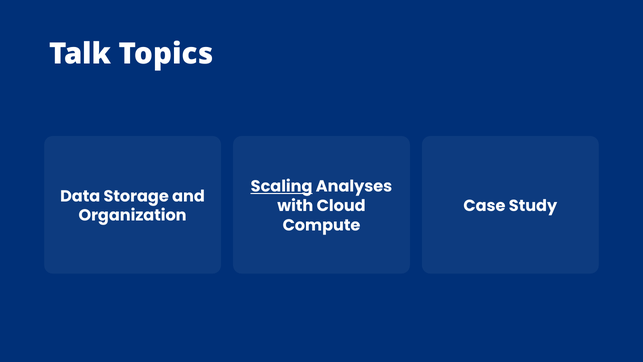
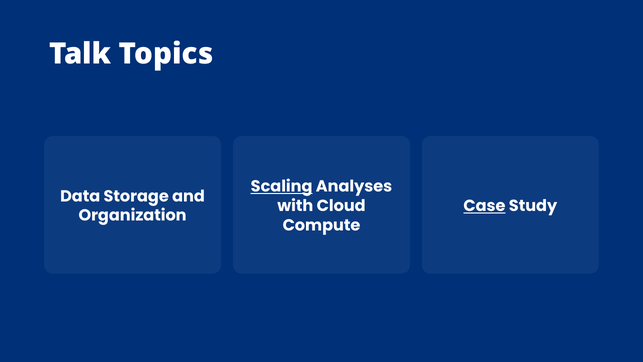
Case underline: none -> present (484, 206)
